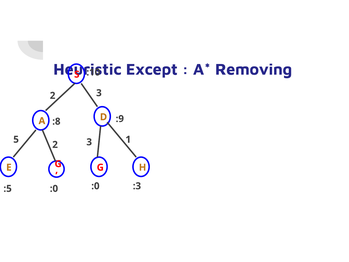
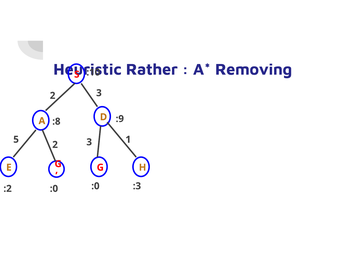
Except: Except -> Rather (152, 69)
:5: :5 -> :2 (8, 188)
